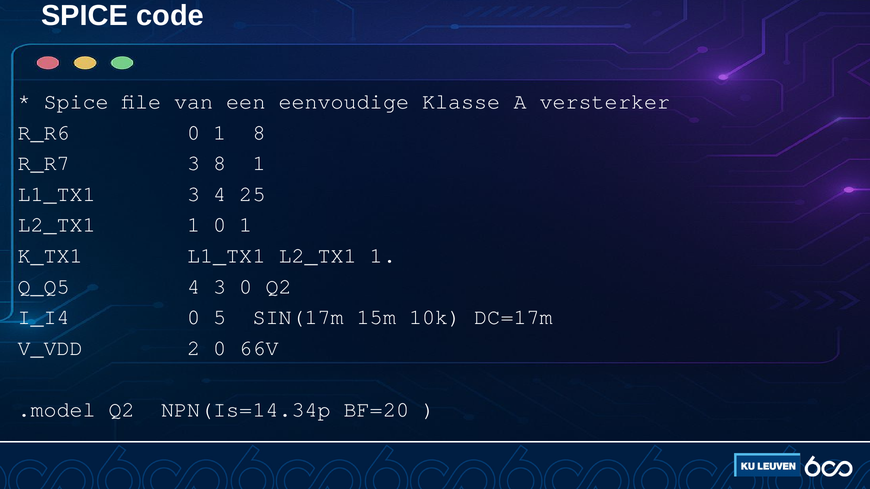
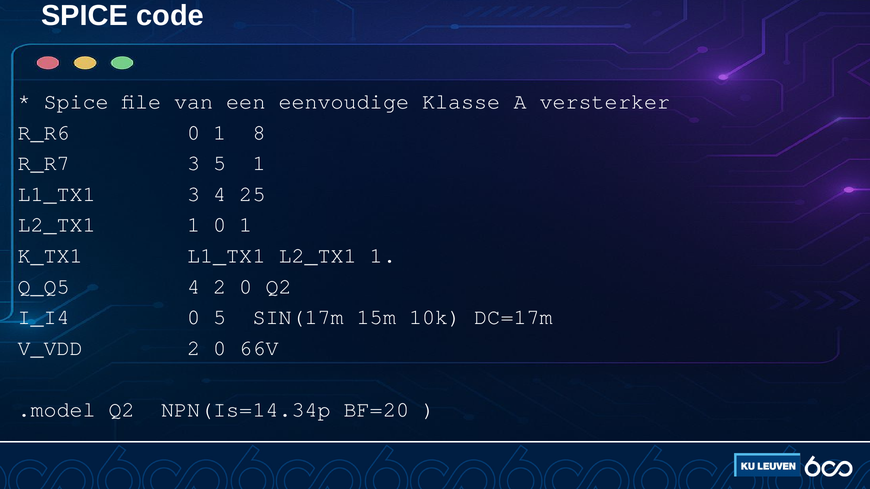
3 8: 8 -> 5 (220, 163)
4 3: 3 -> 2 (220, 287)
